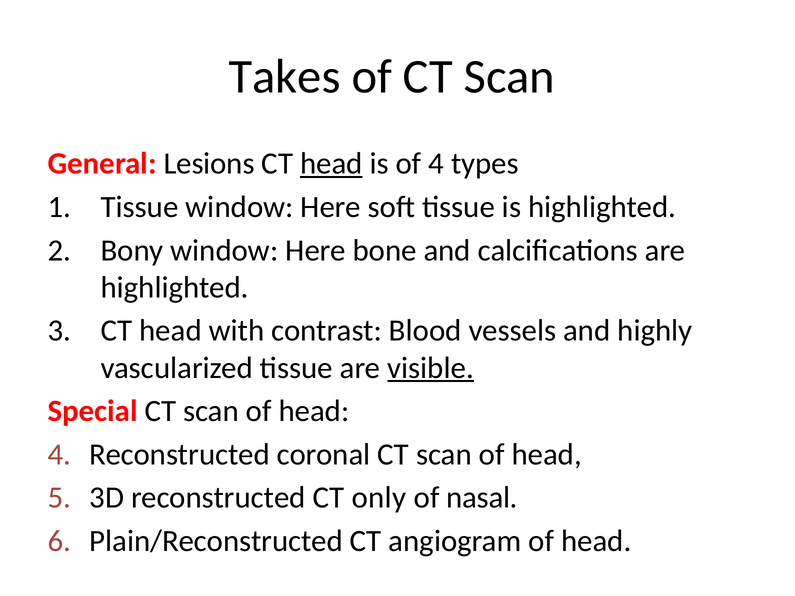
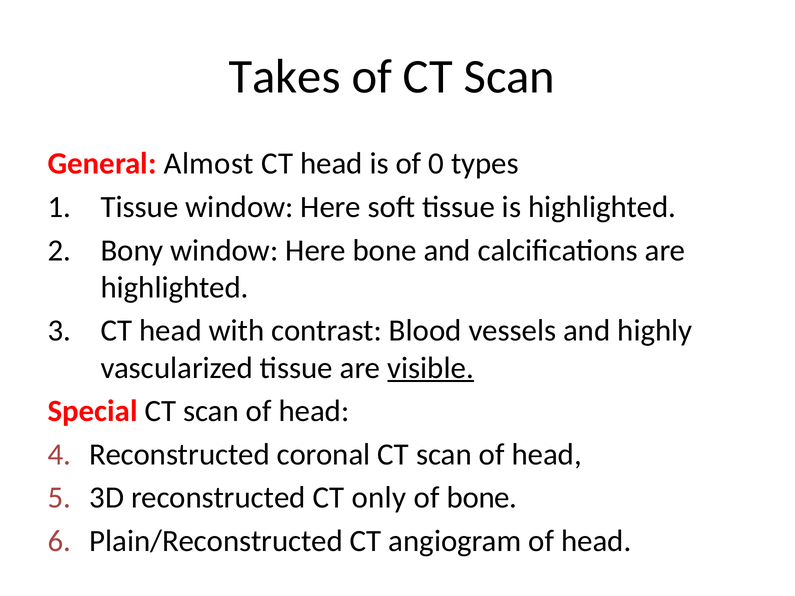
Lesions: Lesions -> Almost (209, 164)
head underline: present -> none (331, 164)
of 4: 4 -> 0 (436, 164)
of nasal: nasal -> bone (482, 498)
